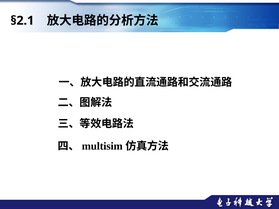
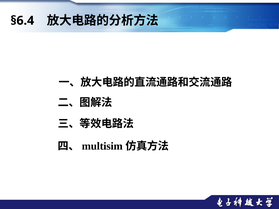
§2.1: §2.1 -> §6.4 (22, 21)
